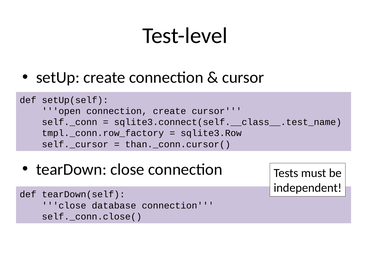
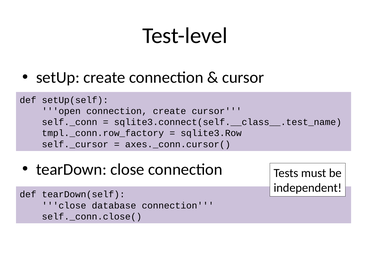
than._conn.cursor(: than._conn.cursor( -> axes._conn.cursor( (178, 145)
